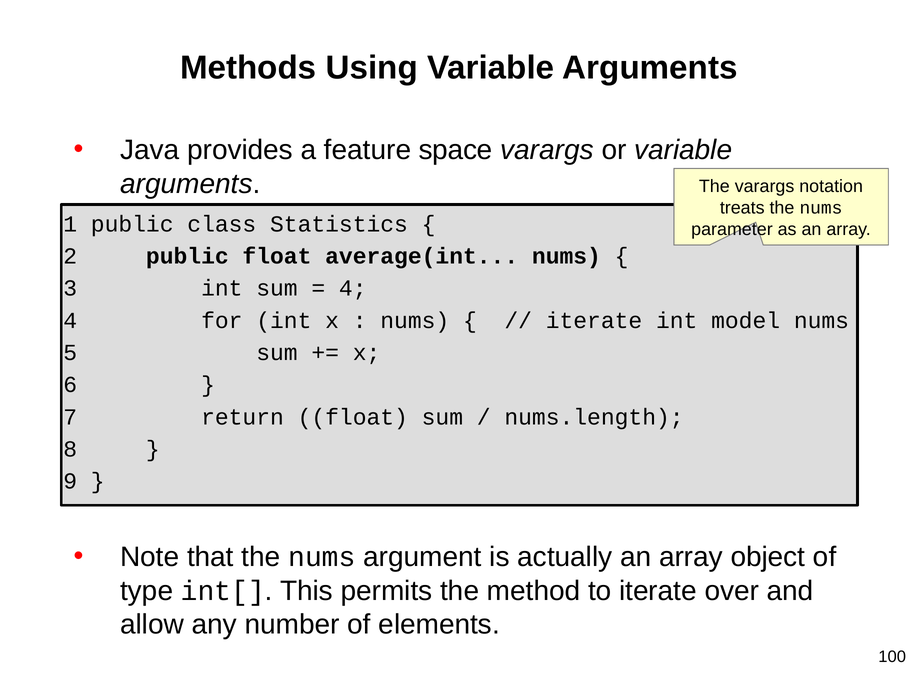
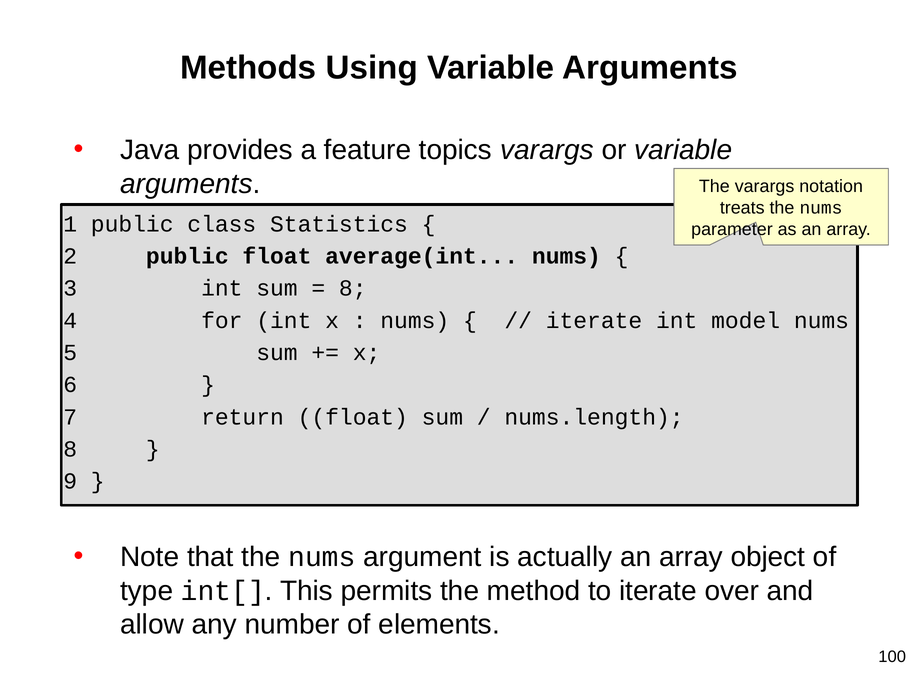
space: space -> topics (455, 150)
4: 4 -> 8 (353, 288)
